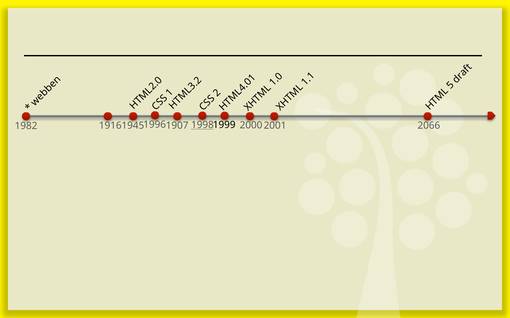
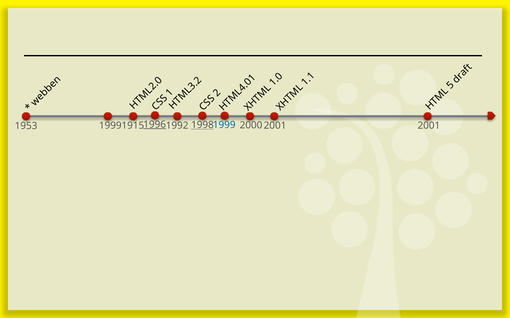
1996 underline: none -> present (155, 125)
1999 colour: black -> blue (224, 125)
1916: 1916 -> 1999 (110, 126)
1907: 1907 -> 1992 (177, 126)
2001 2066: 2066 -> 2001 (429, 126)
1945: 1945 -> 1915 (133, 126)
1982: 1982 -> 1953 (26, 126)
